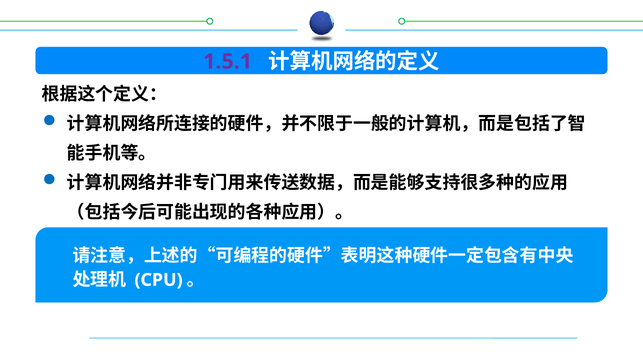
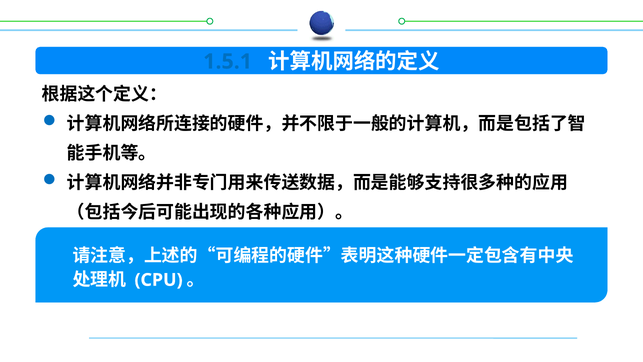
1.5.1 colour: purple -> blue (228, 61)
